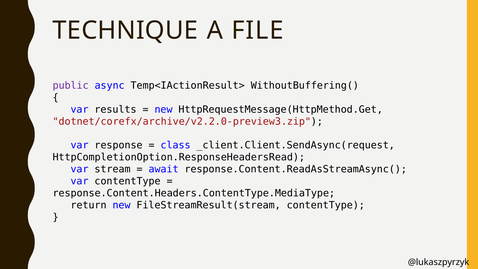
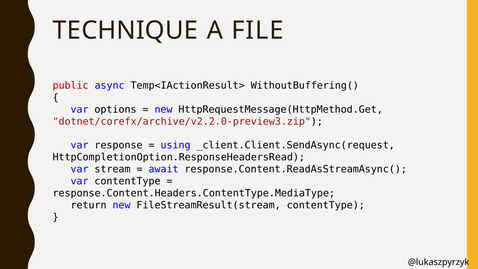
public colour: purple -> red (71, 85)
results: results -> options (115, 109)
class: class -> using (176, 145)
